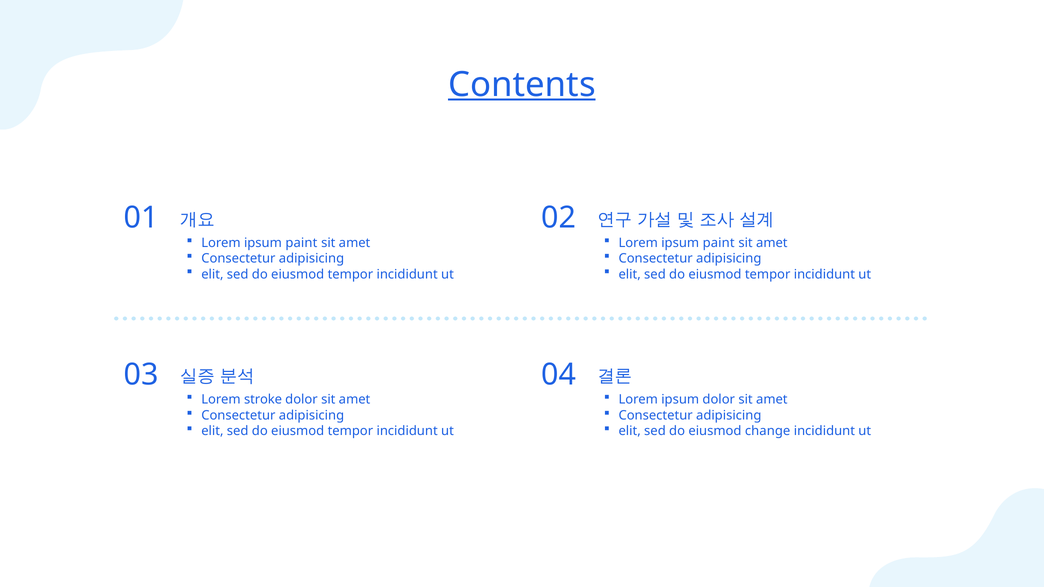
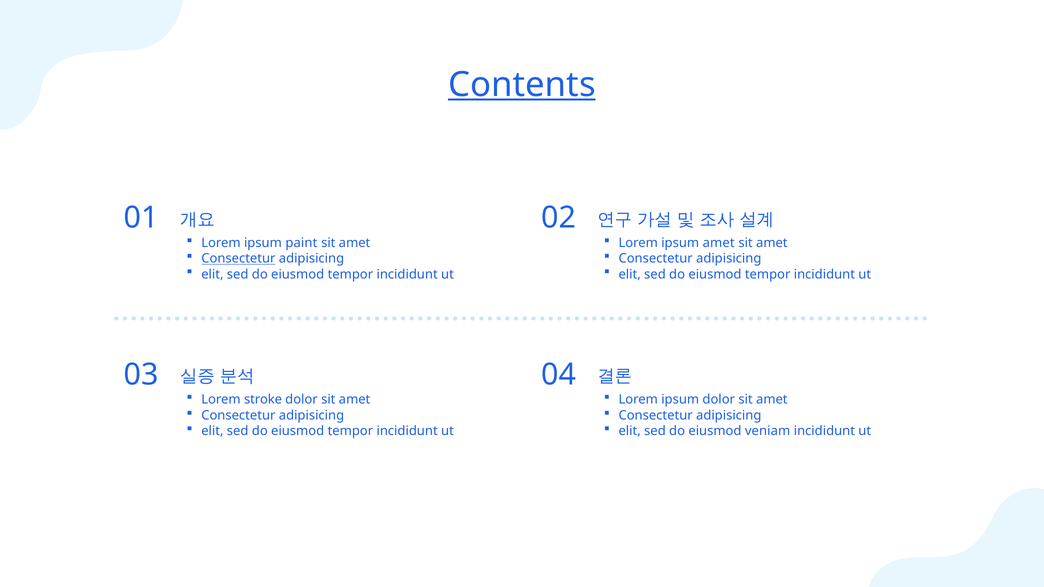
paint: paint -> amet (719, 243)
Consectetur underline: none -> present (238, 259)
change: change -> veniam (768, 431)
